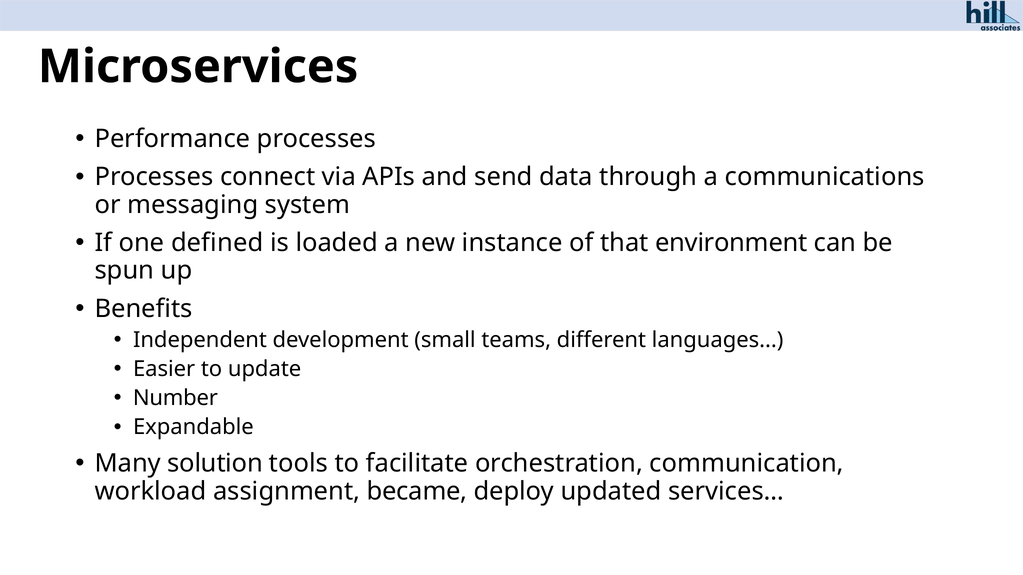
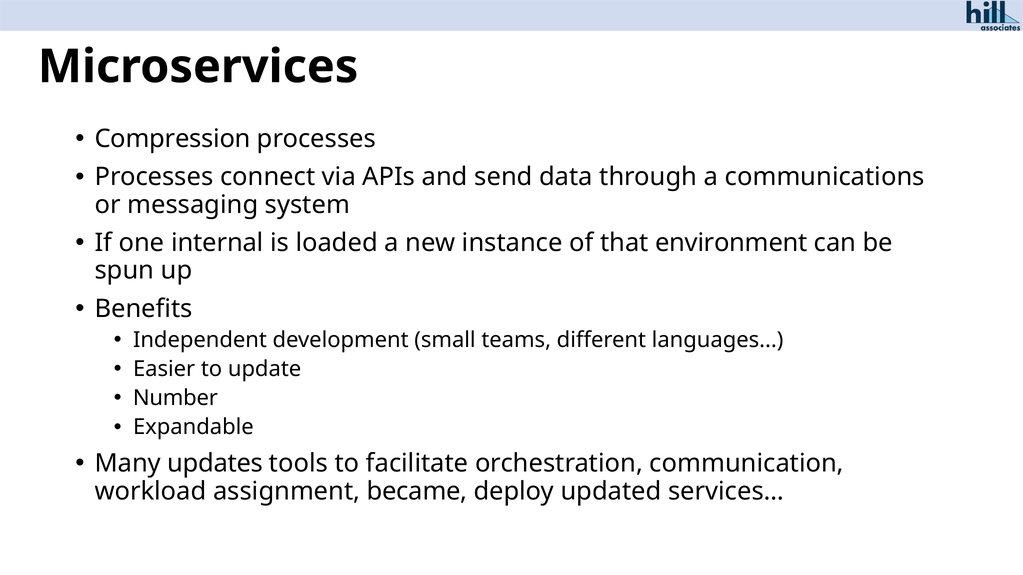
Performance: Performance -> Compression (173, 139)
defined: defined -> internal (217, 243)
solution: solution -> updates (215, 464)
